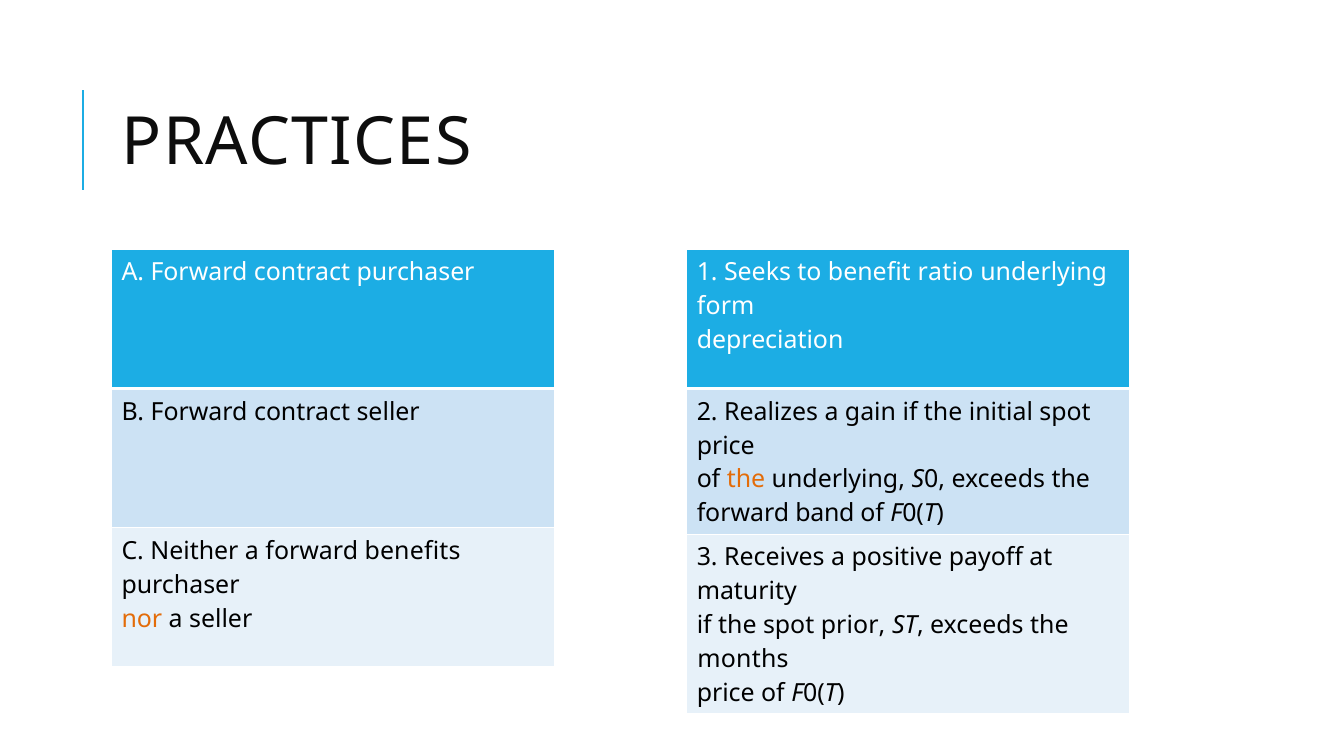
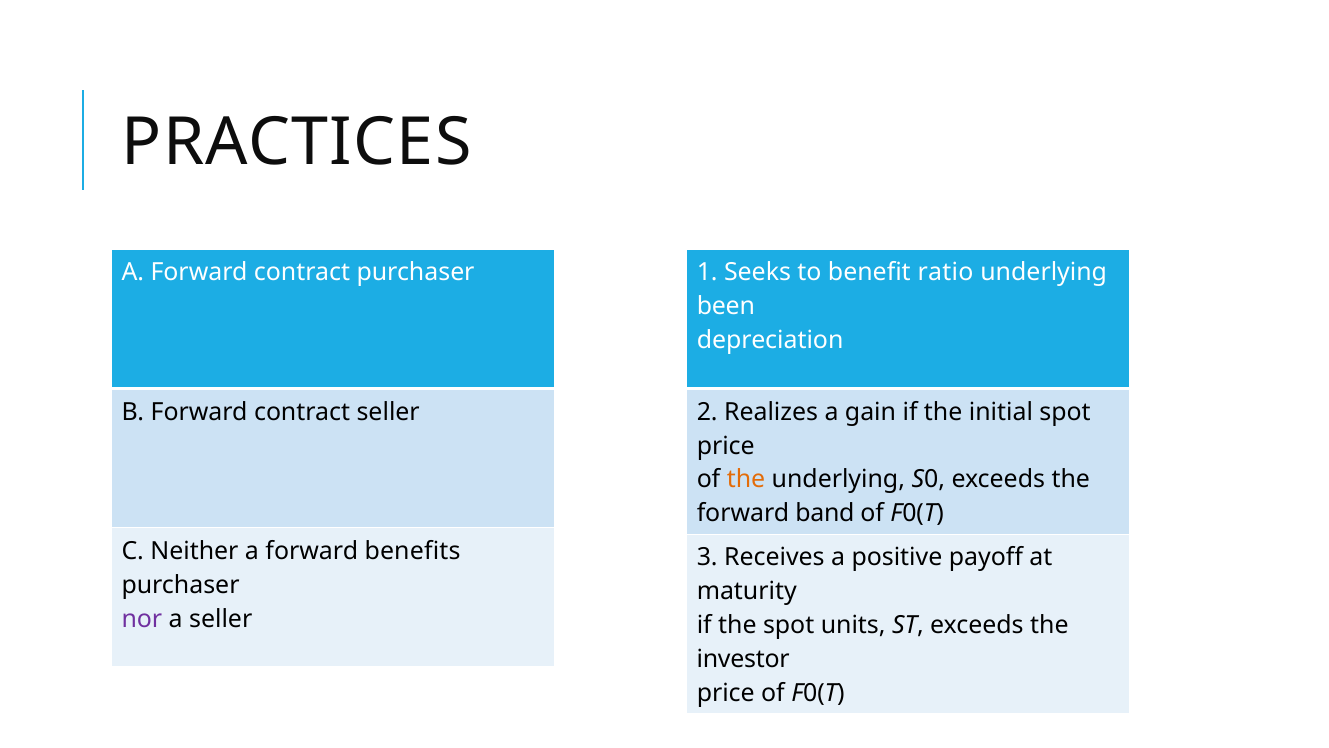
form: form -> been (726, 306)
nor colour: orange -> purple (142, 619)
prior: prior -> units (853, 625)
months: months -> investor (743, 659)
